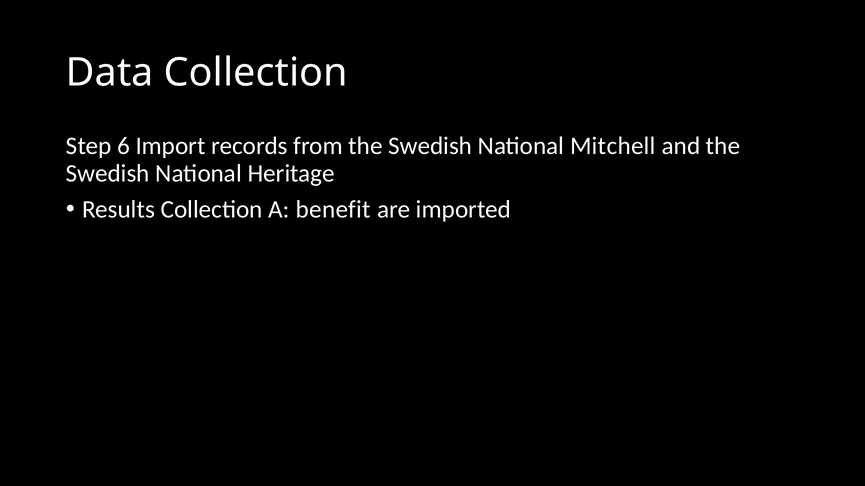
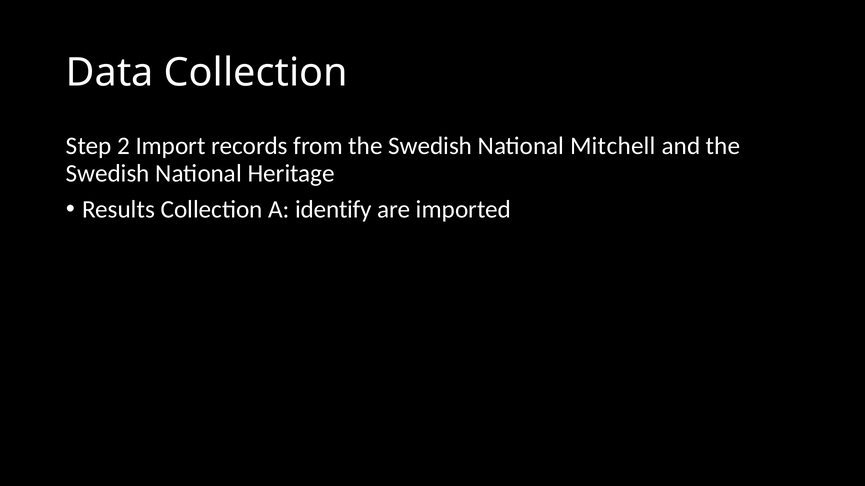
6: 6 -> 2 (123, 146)
benefit: benefit -> identify (334, 210)
